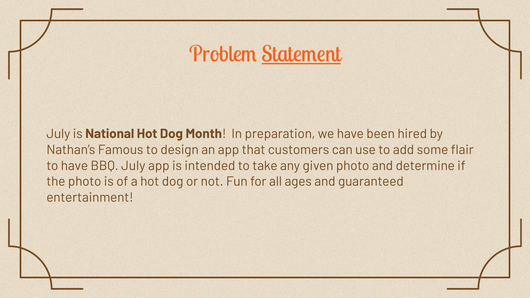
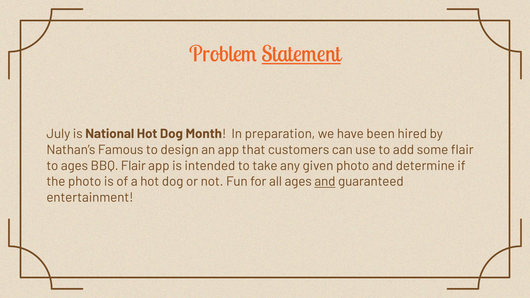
to have: have -> ages (74, 166)
BBQ July: July -> Flair (133, 166)
and underline: none -> present (325, 182)
